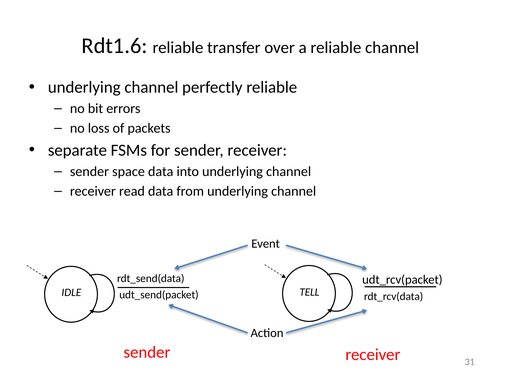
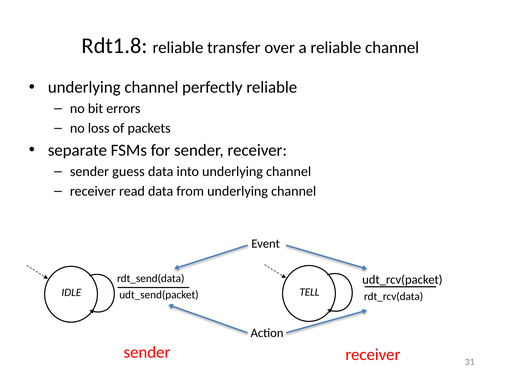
Rdt1.6: Rdt1.6 -> Rdt1.8 (114, 46)
space: space -> guess (128, 171)
